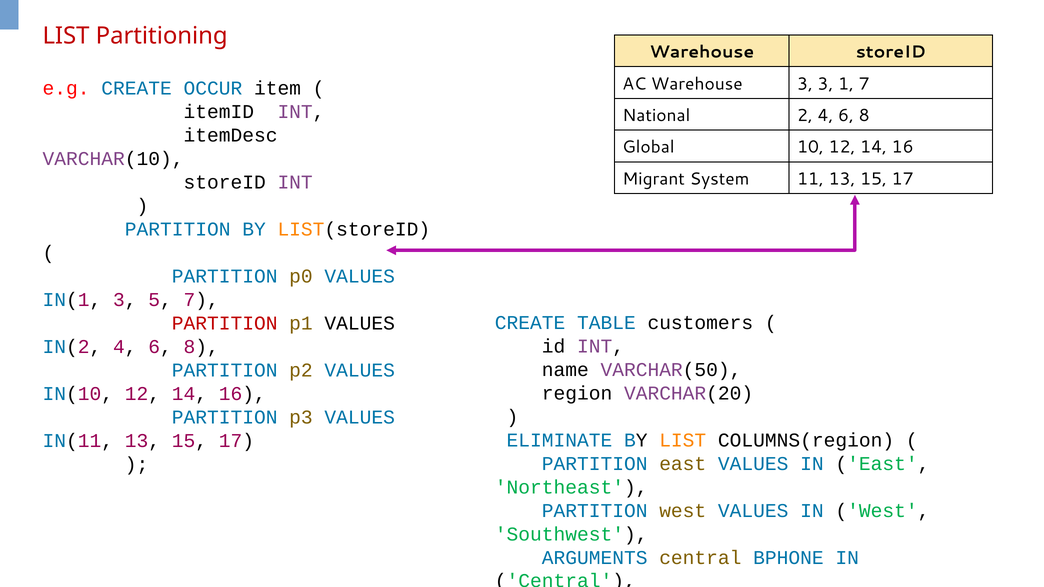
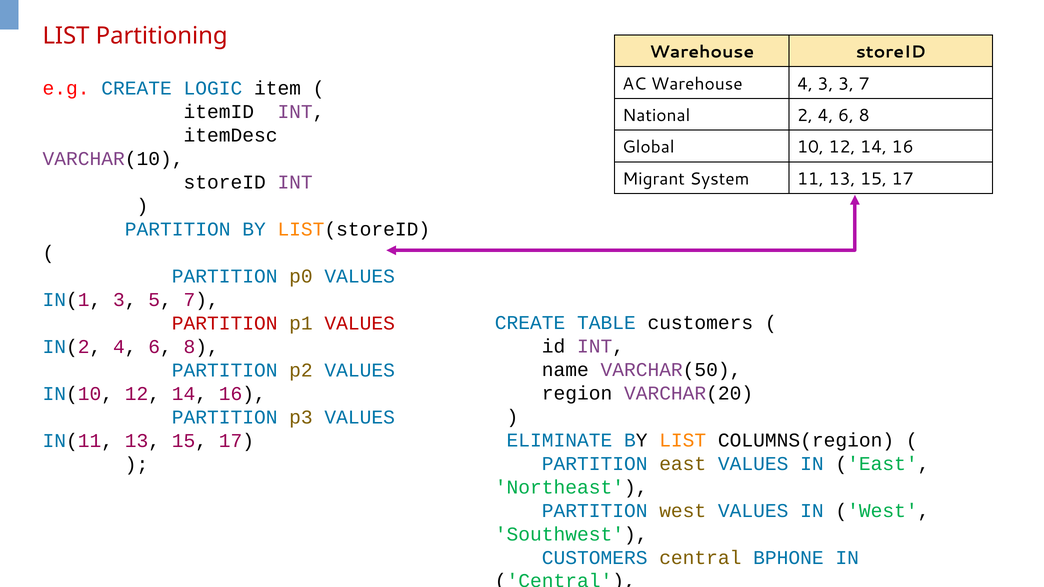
Warehouse 3: 3 -> 4 (805, 84)
3 1: 1 -> 3 (846, 84)
OCCUR: OCCUR -> LOGIC (213, 89)
VALUES colour: black -> red (360, 323)
ARGUMENTS: ARGUMENTS -> CUSTOMERS (595, 558)
